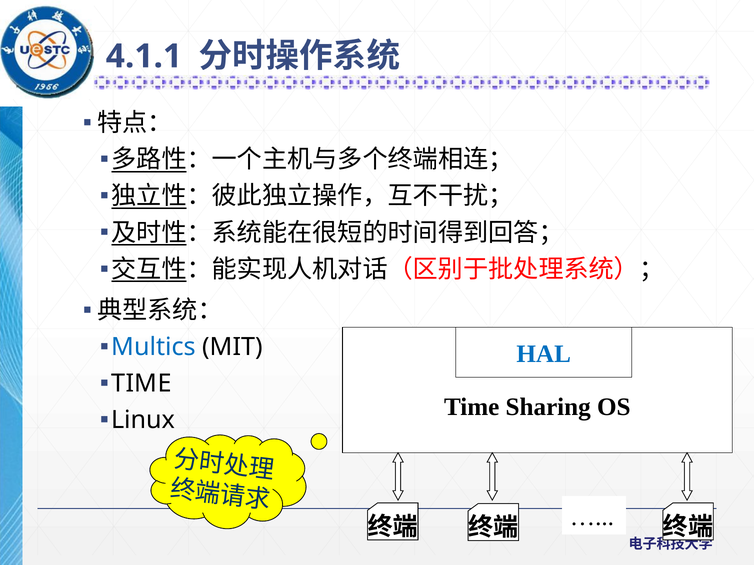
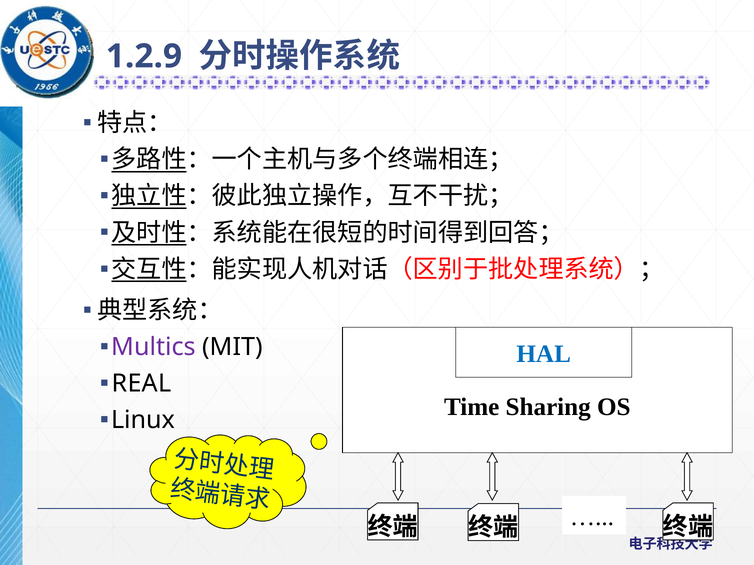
4.1.1: 4.1.1 -> 1.2.9 (144, 56)
Multics colour: blue -> purple (153, 347)
TIME: TIME -> REAL (141, 384)
